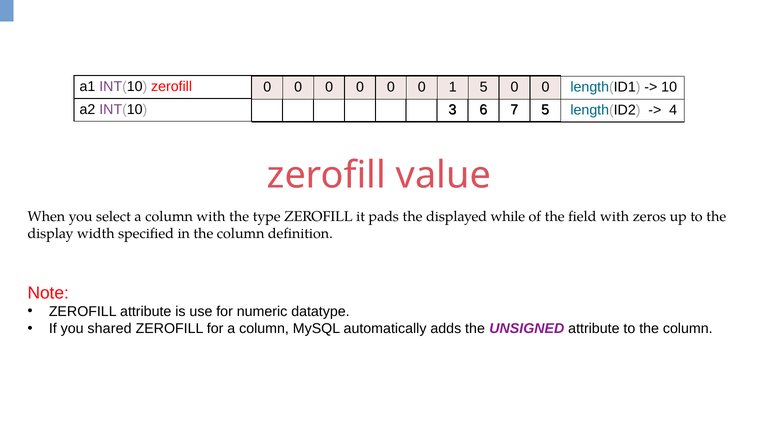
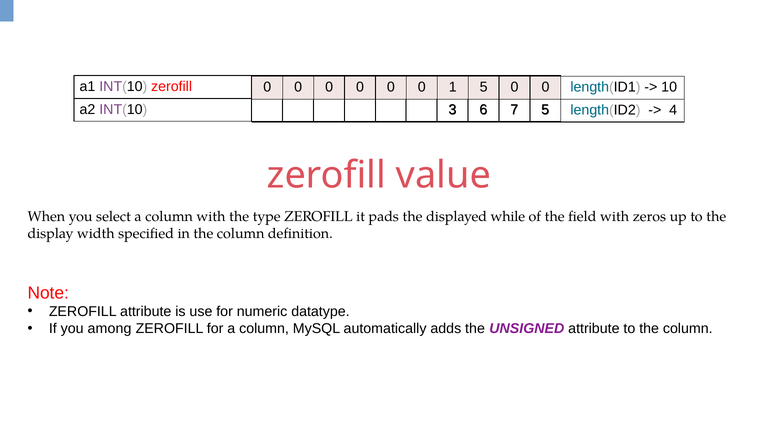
shared: shared -> among (110, 329)
